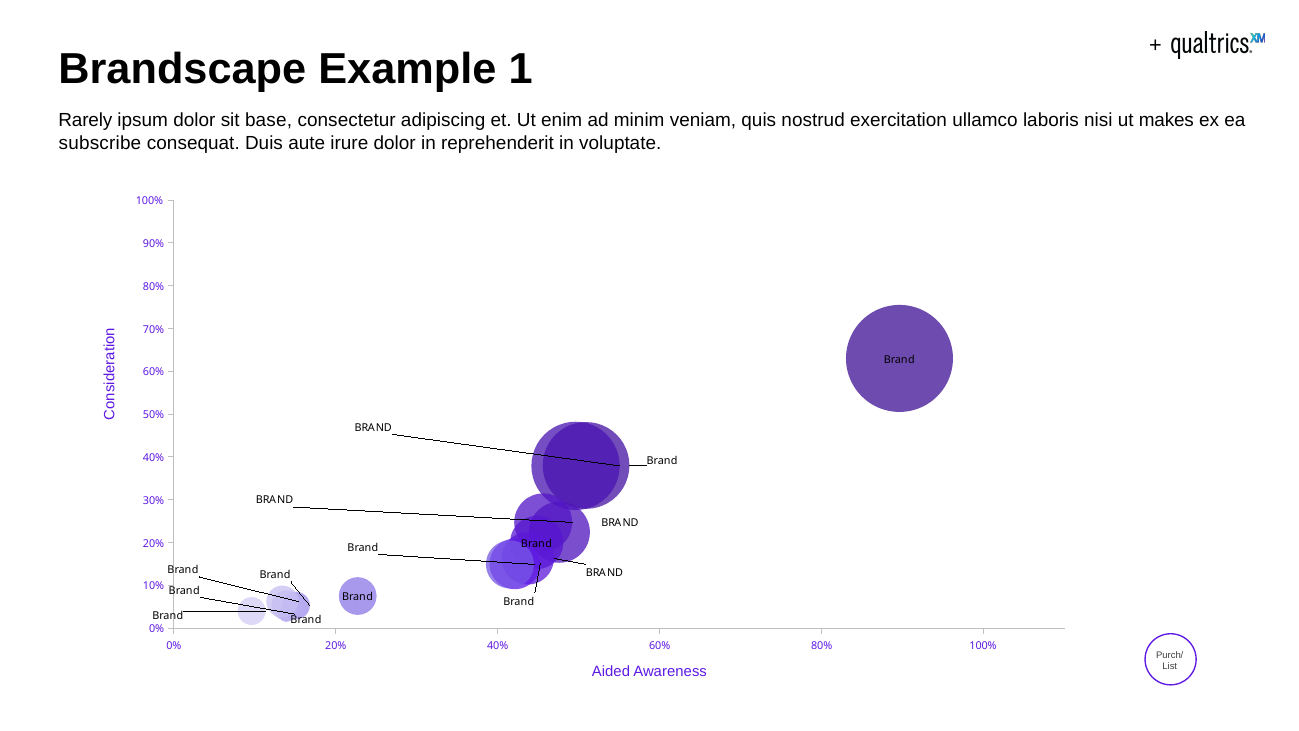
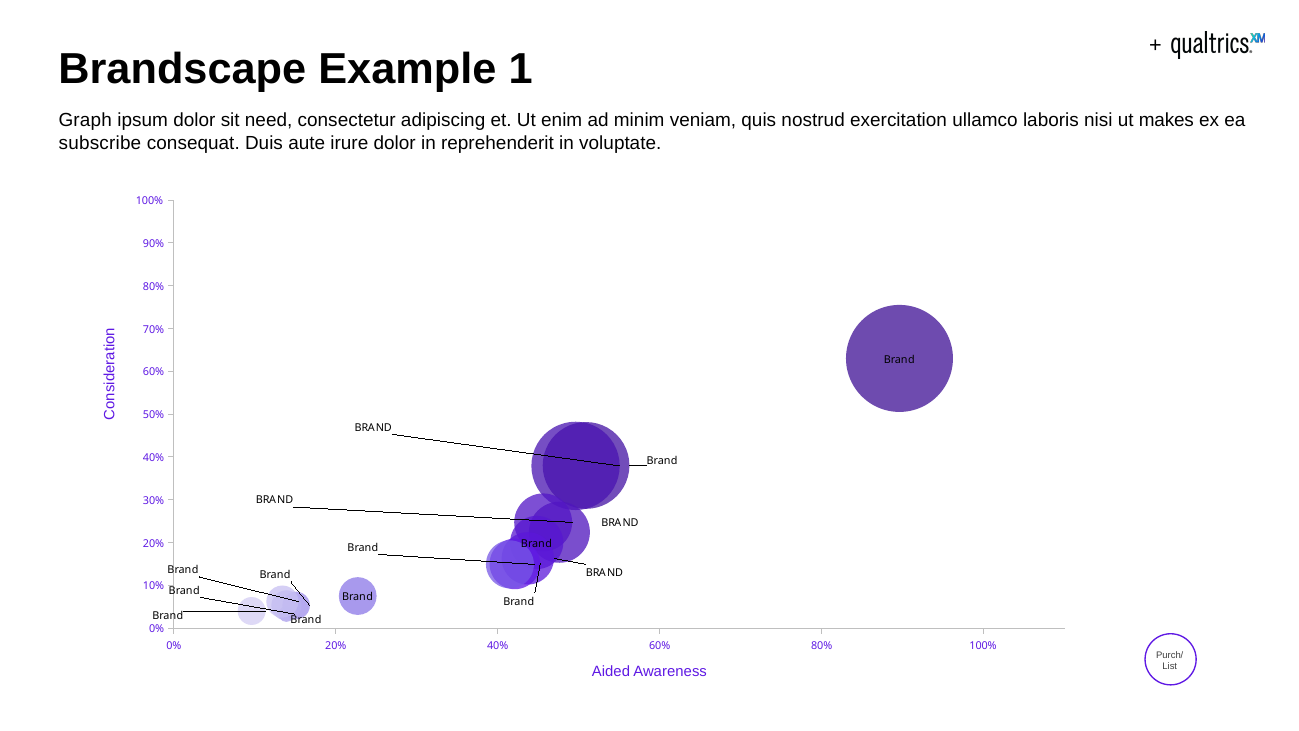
Rarely: Rarely -> Graph (85, 121)
base: base -> need (269, 121)
